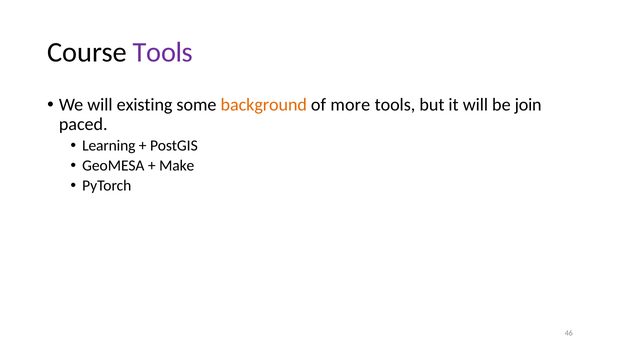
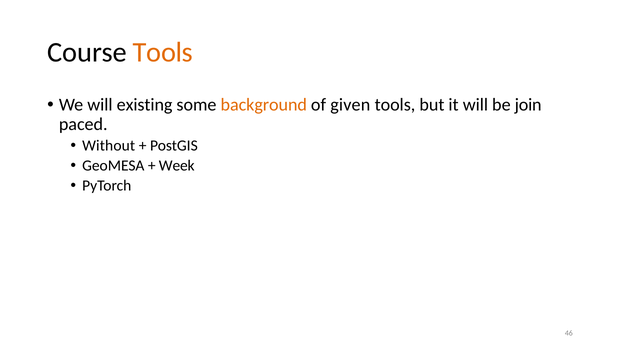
Tools colour: purple -> orange (163, 52)
more: more -> given (350, 105)
Learning: Learning -> Without (109, 146)
Make: Make -> Week (177, 166)
